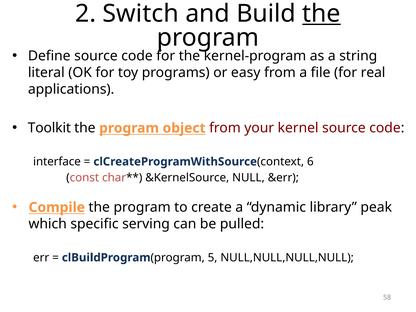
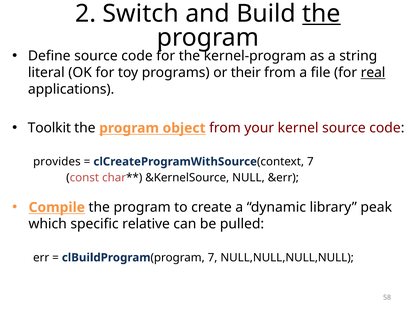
easy: easy -> their (246, 73)
real underline: none -> present (373, 73)
interface: interface -> provides (57, 162)
6: 6 -> 7 (310, 162)
serving: serving -> relative (146, 224)
program 5: 5 -> 7 (213, 258)
